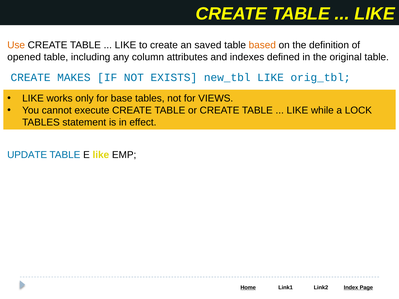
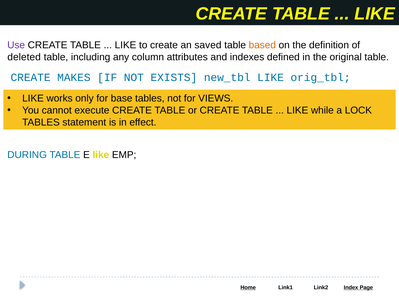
Use colour: orange -> purple (16, 45)
opened: opened -> deleted (24, 57)
UPDATE: UPDATE -> DURING (27, 155)
